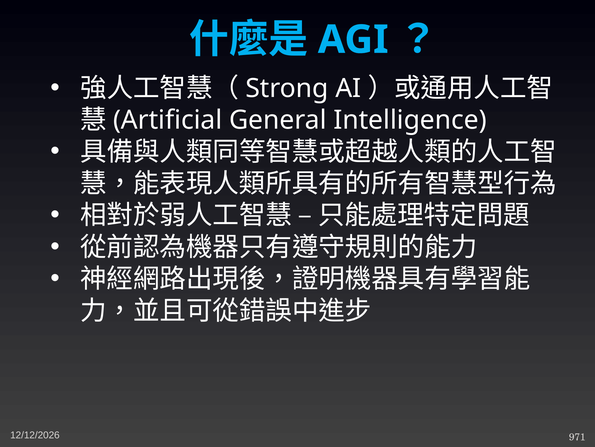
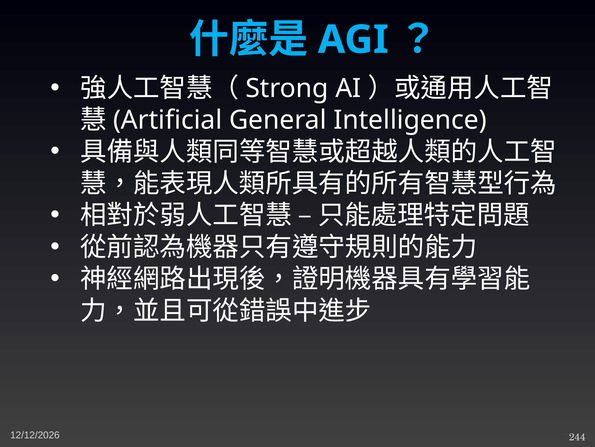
971: 971 -> 244 (577, 436)
